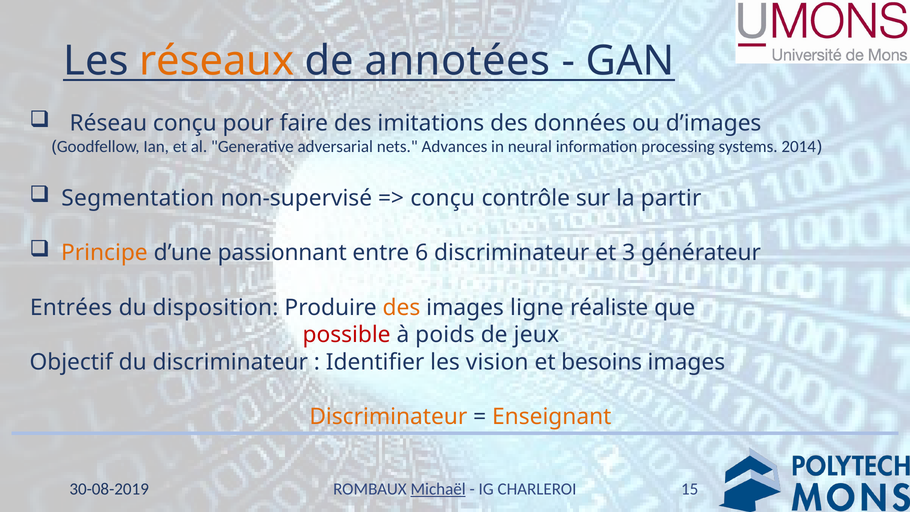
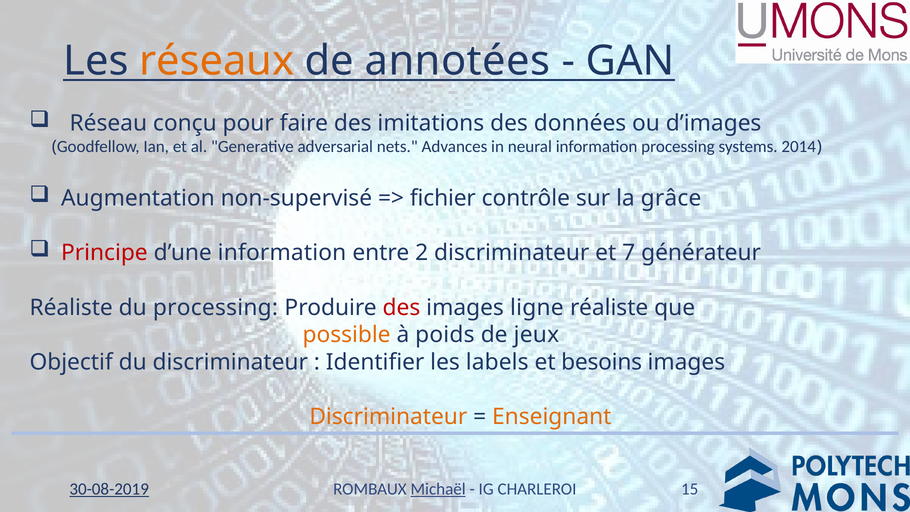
Segmentation: Segmentation -> Augmentation (138, 198)
conçu: conçu -> fichier (443, 198)
partir: partir -> grâce (671, 198)
Principe colour: orange -> red (104, 253)
d’une passionnant: passionnant -> information (282, 253)
6: 6 -> 2 (422, 253)
3: 3 -> 7 (629, 253)
Entrées: Entrées -> Réaliste (71, 307)
du disposition: disposition -> processing (216, 307)
des colour: orange -> red (401, 307)
possible colour: red -> orange (347, 335)
vision: vision -> labels (497, 362)
30-08-2019 underline: none -> present (109, 489)
